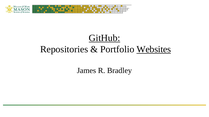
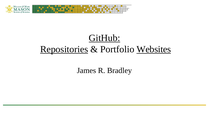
Repositories underline: none -> present (64, 50)
